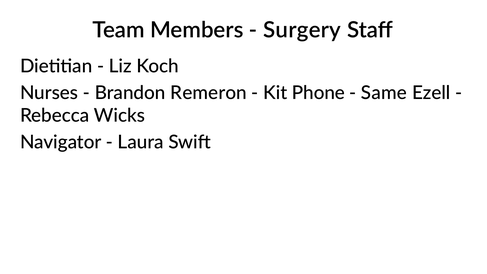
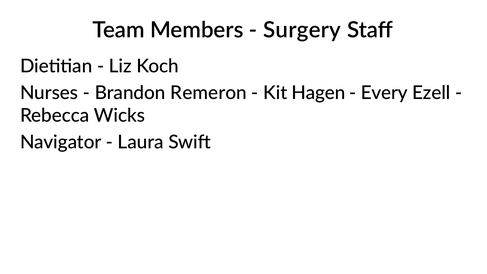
Phone: Phone -> Hagen (318, 93)
Same: Same -> Every (384, 93)
